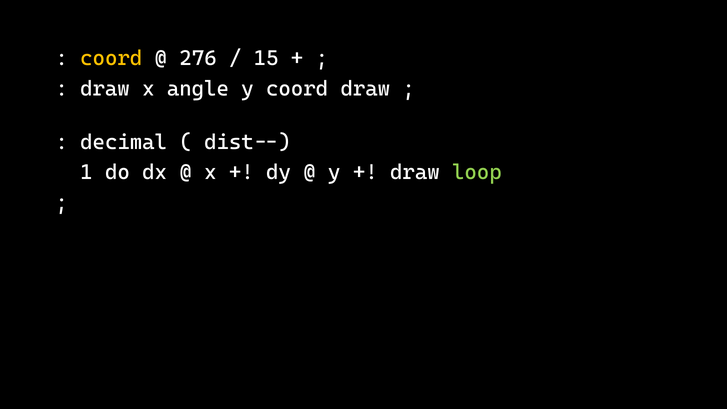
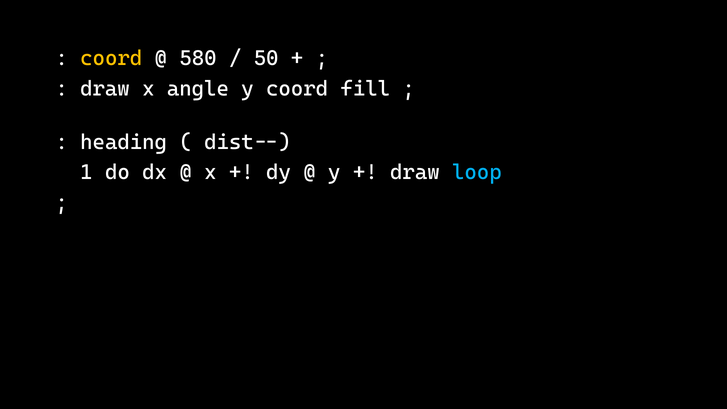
276: 276 -> 580 (198, 58)
15: 15 -> 50 (266, 58)
coord draw: draw -> fill (365, 89)
decimal: decimal -> heading (124, 142)
loop colour: light green -> light blue (477, 172)
